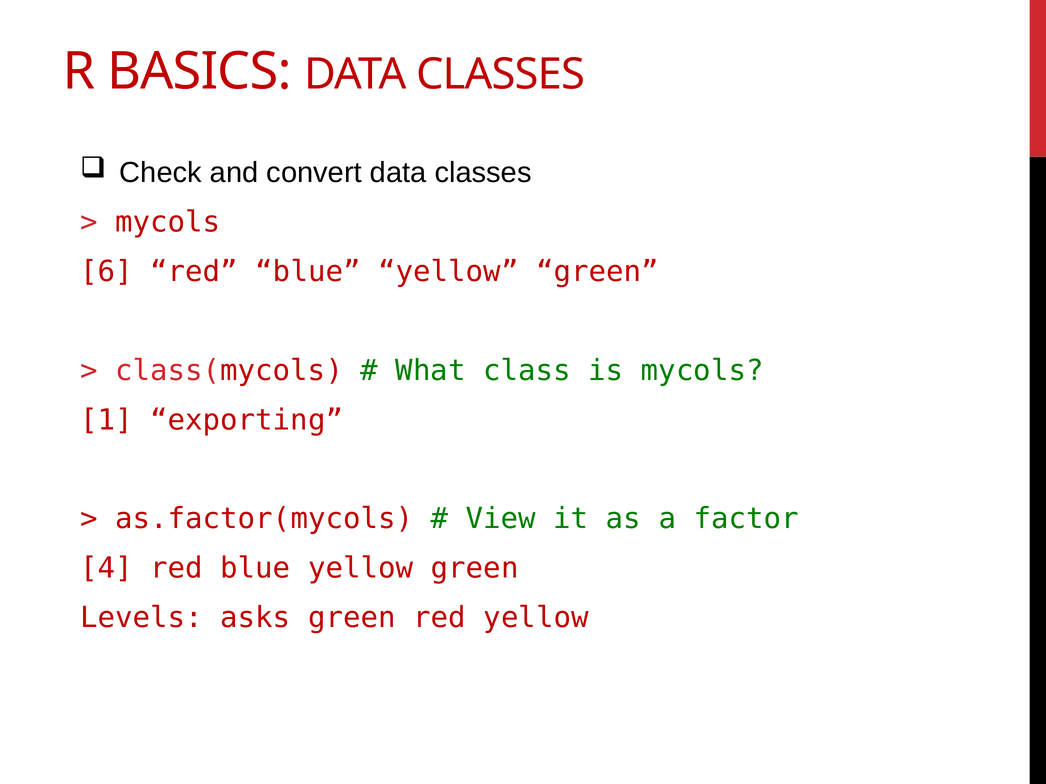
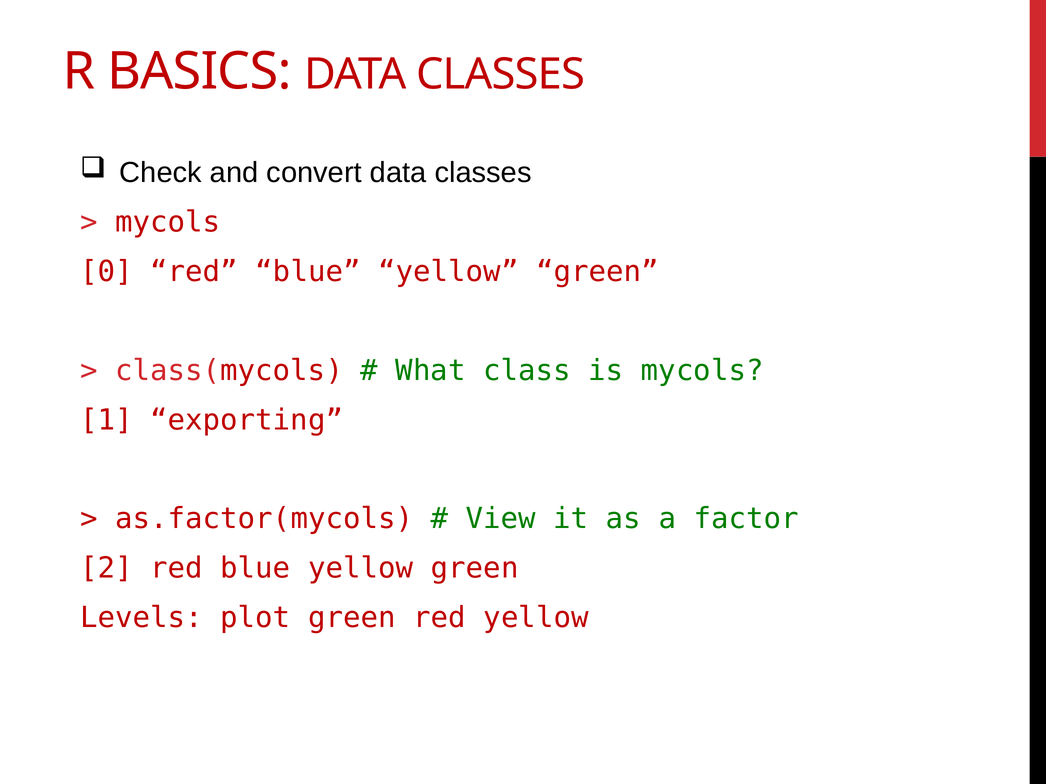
6: 6 -> 0 (106, 272)
4: 4 -> 2 (106, 569)
asks: asks -> plot (255, 618)
